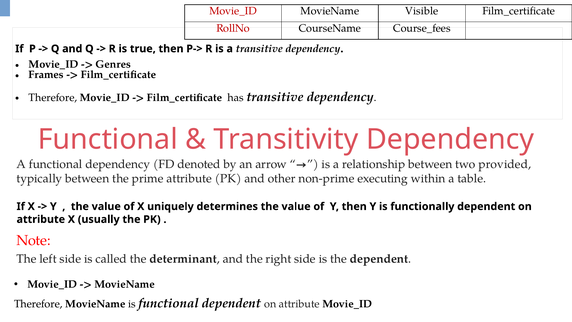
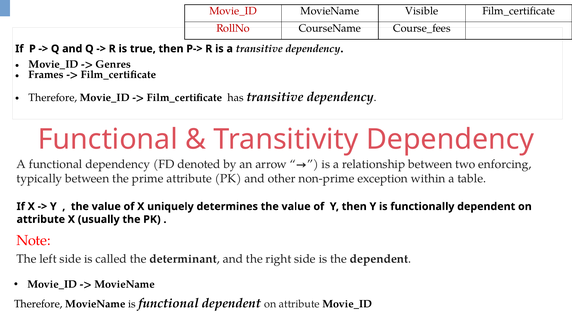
provided: provided -> enforcing (505, 164)
executing: executing -> exception (383, 179)
